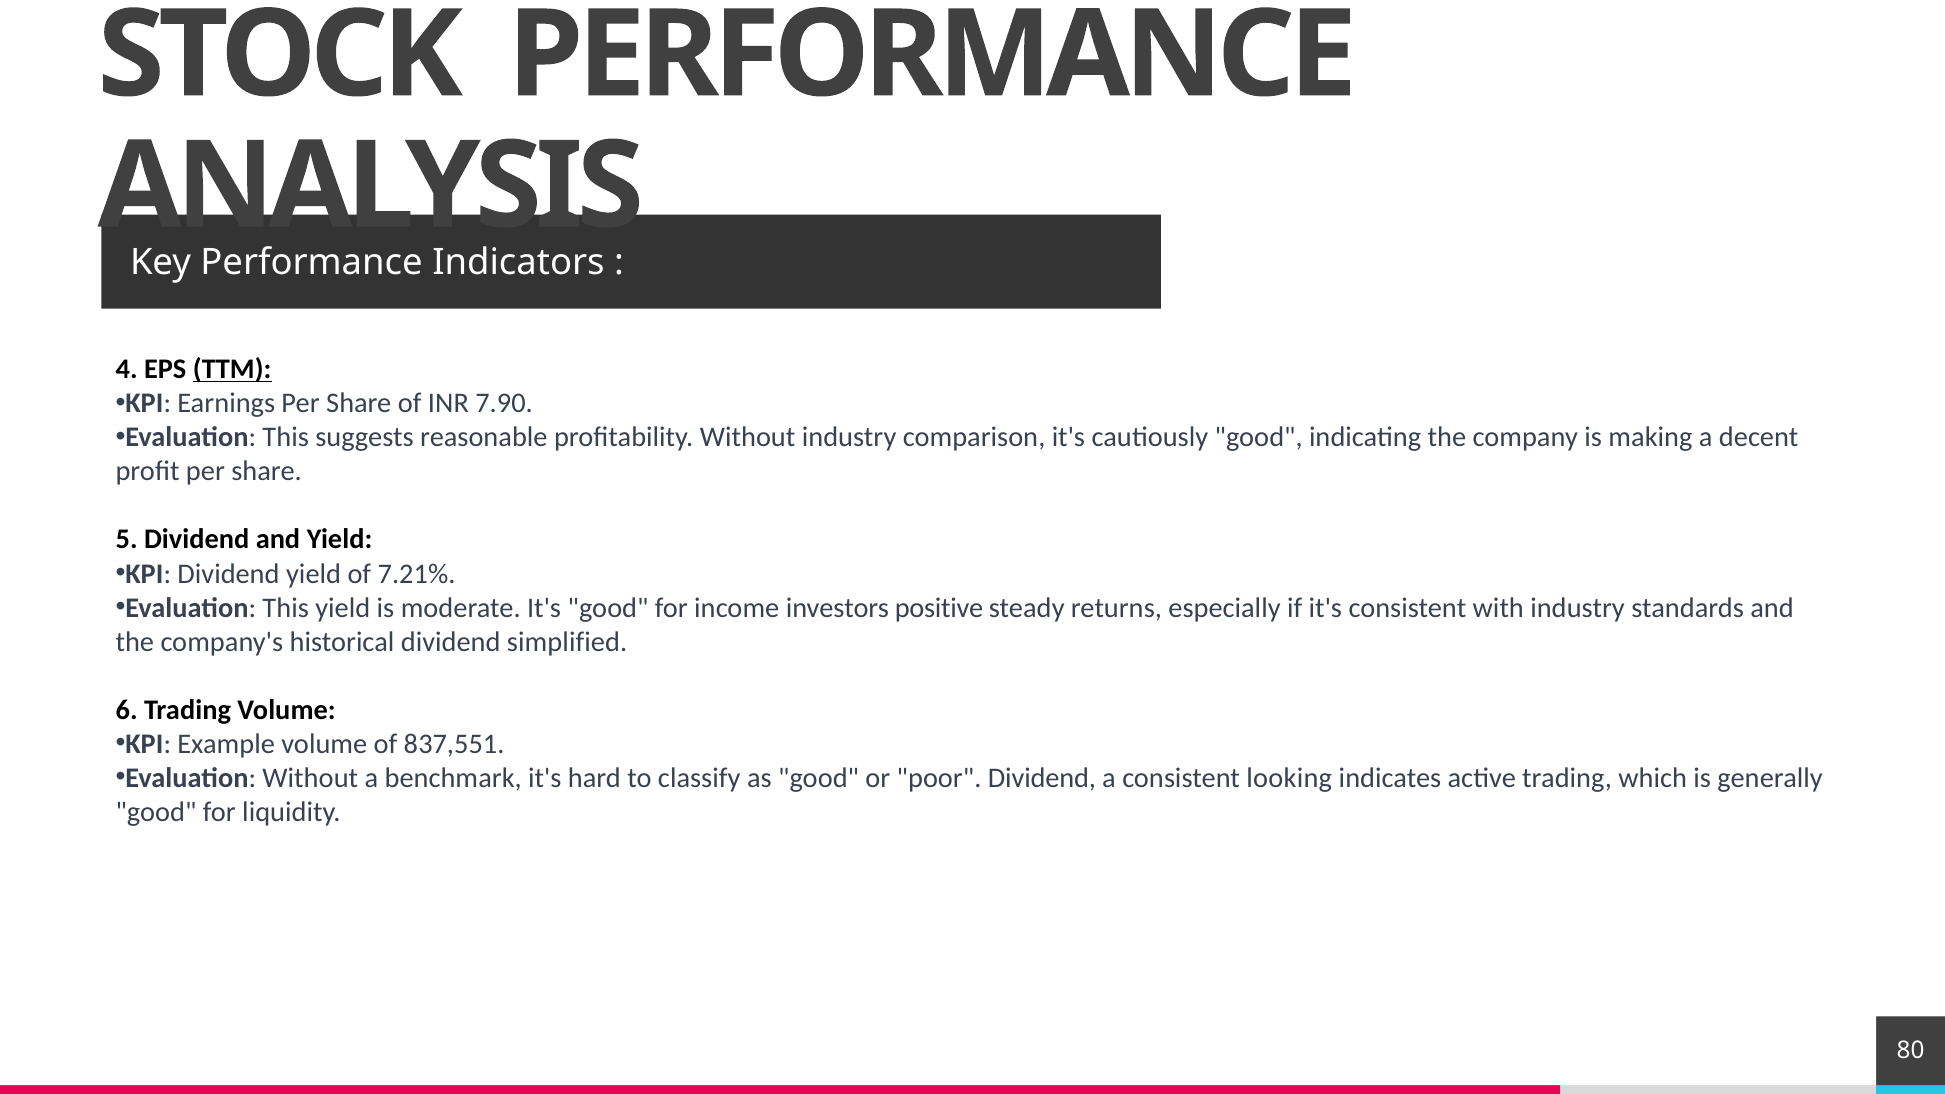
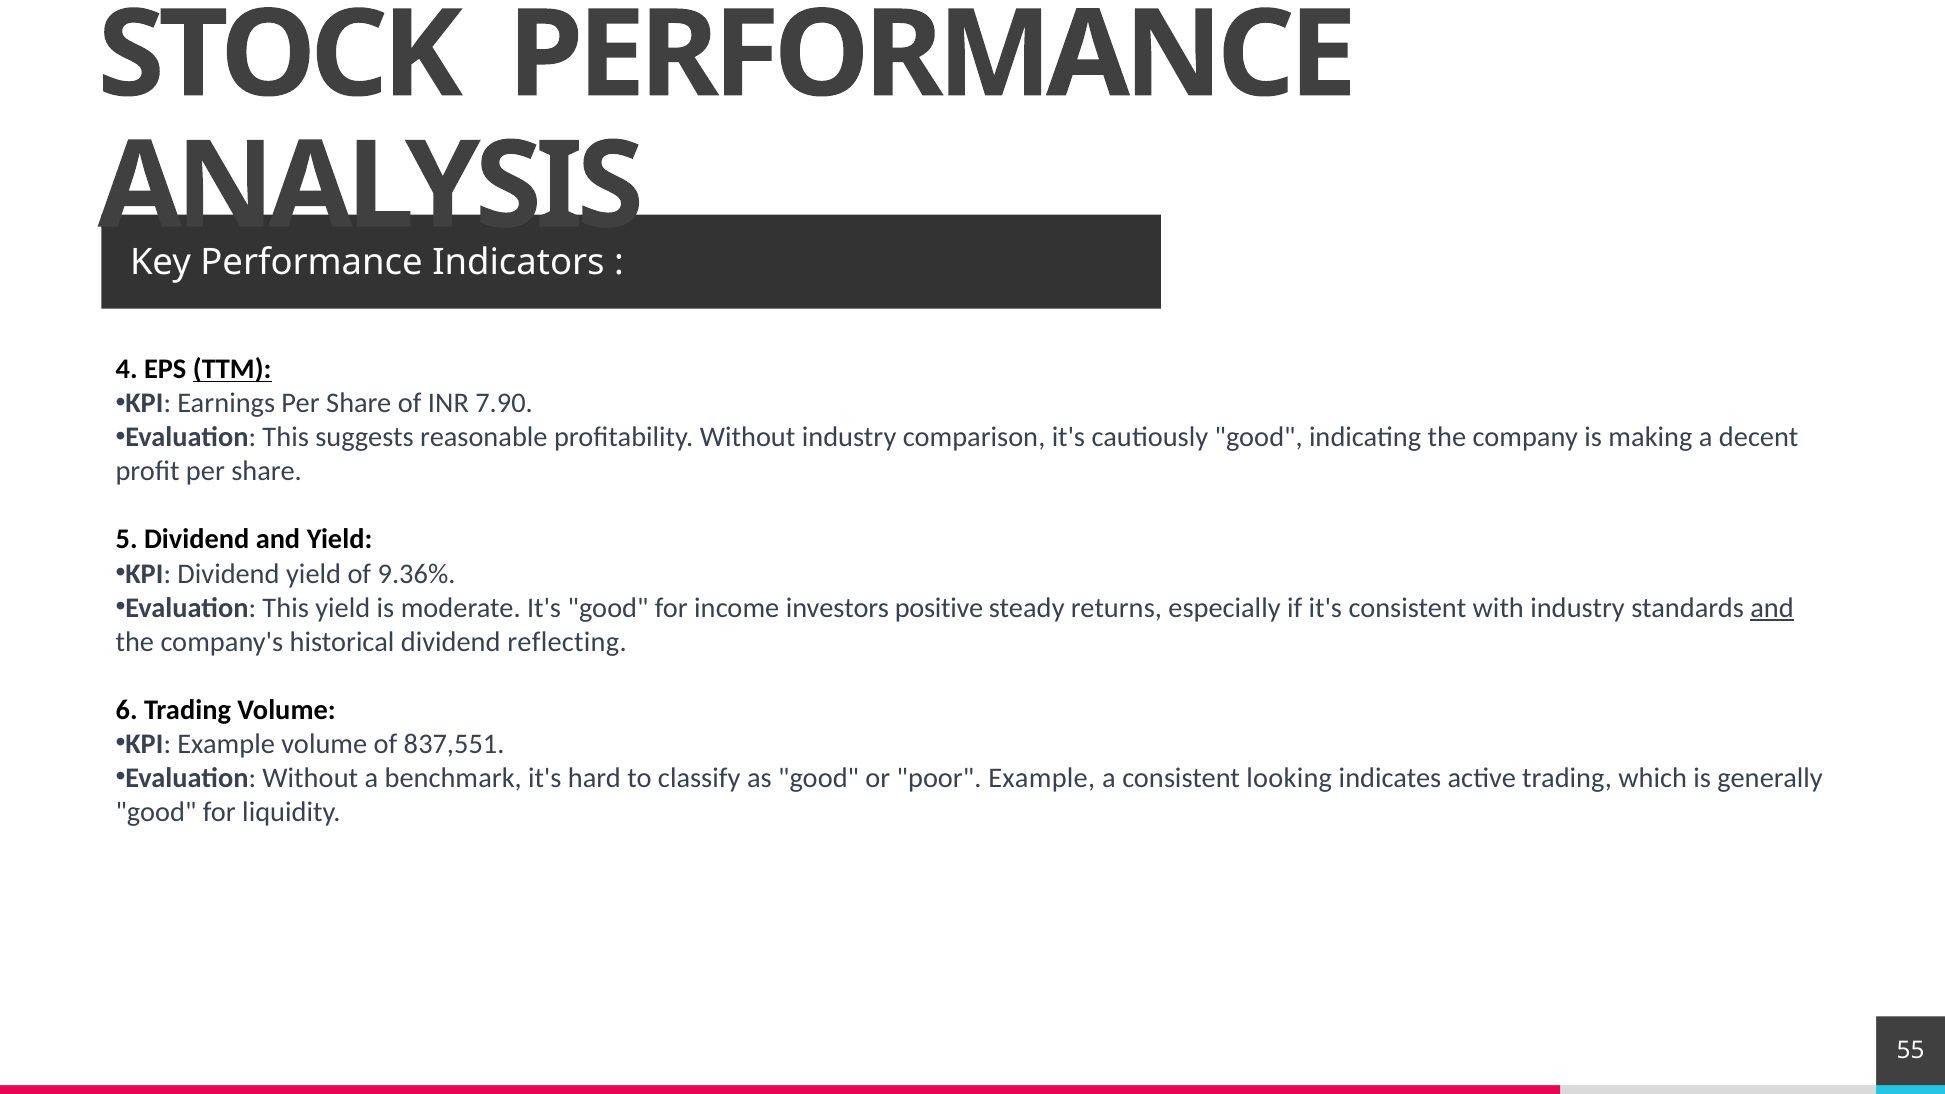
7.21%: 7.21% -> 9.36% (417, 574)
and underline: none -> present (1772, 608)
simplified: simplified -> reflecting (567, 642)
poor Dividend: Dividend -> Example (1042, 778)
80: 80 -> 55 (1911, 1051)
